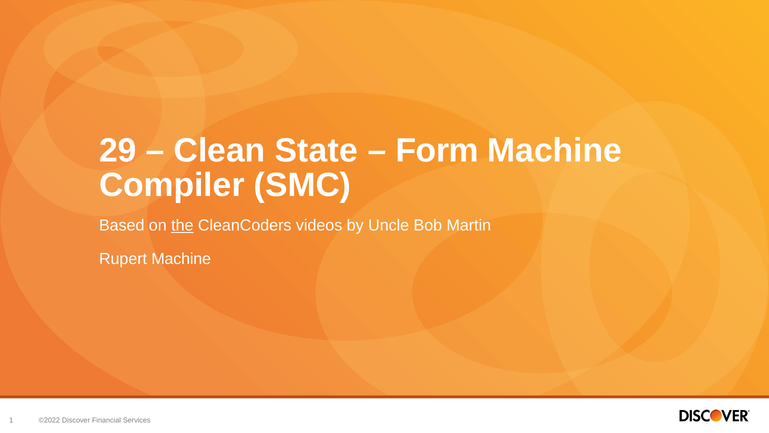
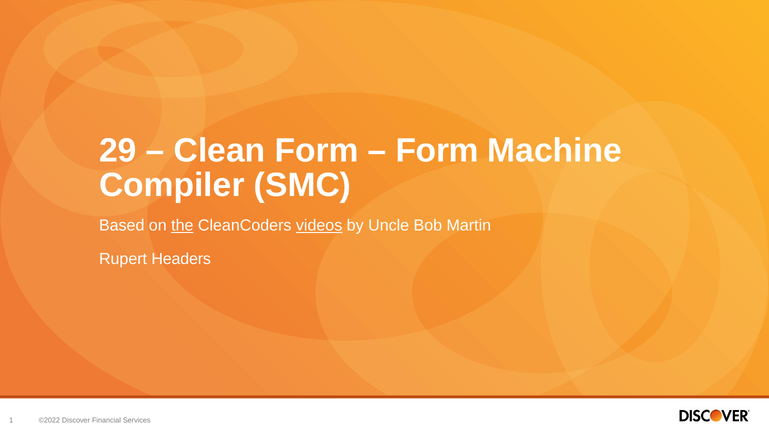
Clean State: State -> Form (317, 151)
videos underline: none -> present (319, 225)
Rupert Machine: Machine -> Headers (181, 259)
